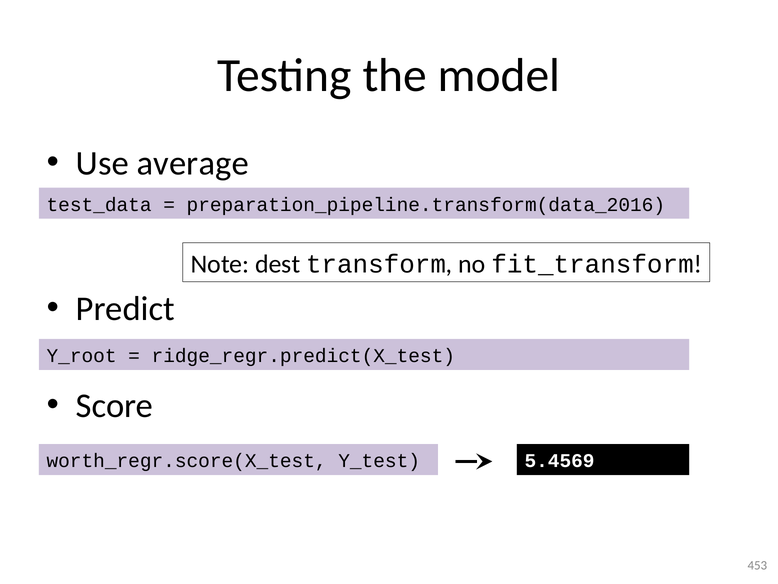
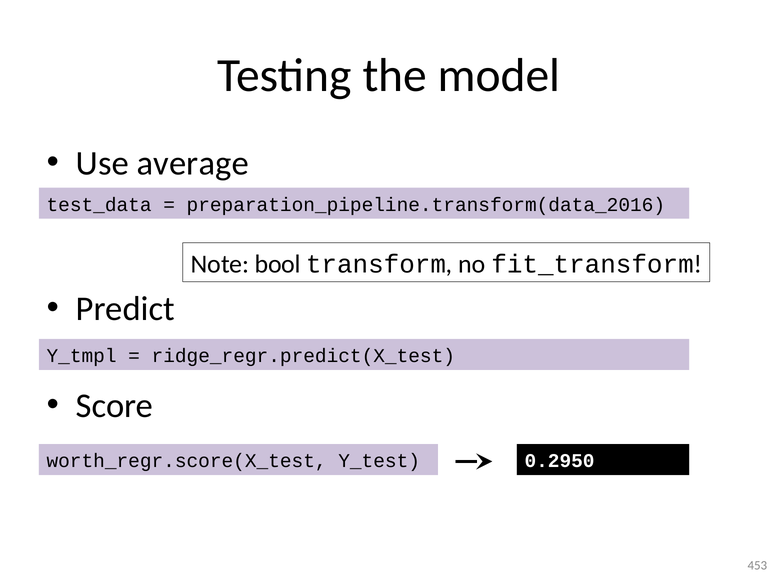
dest: dest -> bool (278, 264)
Y_root: Y_root -> Y_tmpl (82, 356)
5.4569: 5.4569 -> 0.2950 (560, 461)
